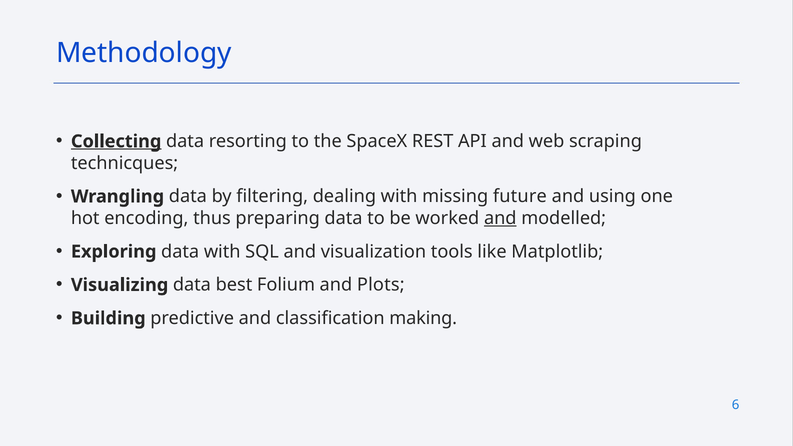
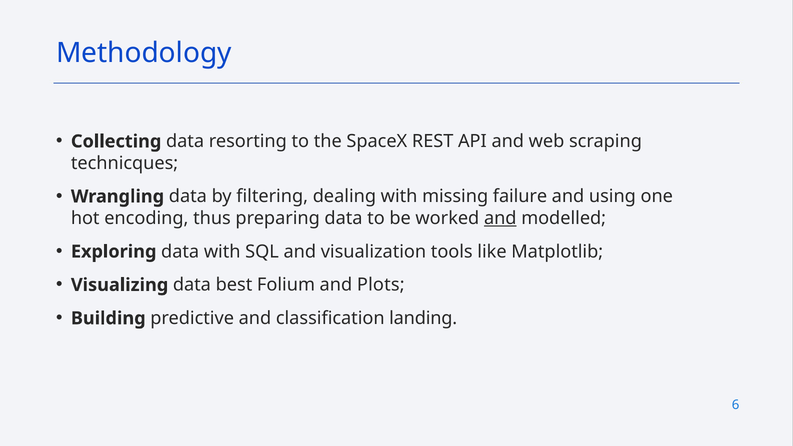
Collecting underline: present -> none (116, 141)
future: future -> failure (520, 197)
making: making -> landing (423, 318)
